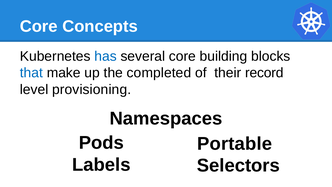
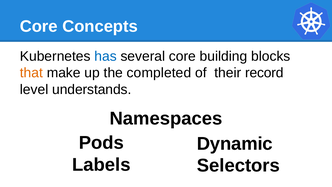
that colour: blue -> orange (31, 73)
provisioning: provisioning -> understands (92, 89)
Portable: Portable -> Dynamic (235, 143)
